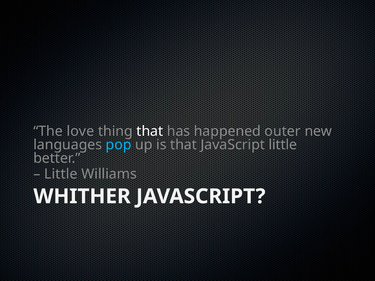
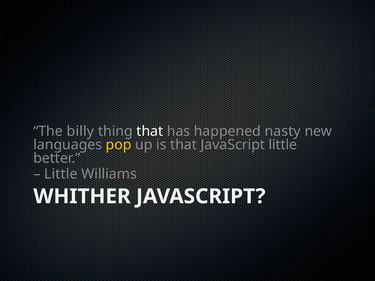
love: love -> billy (80, 131)
outer: outer -> nasty (283, 131)
pop colour: light blue -> yellow (119, 145)
